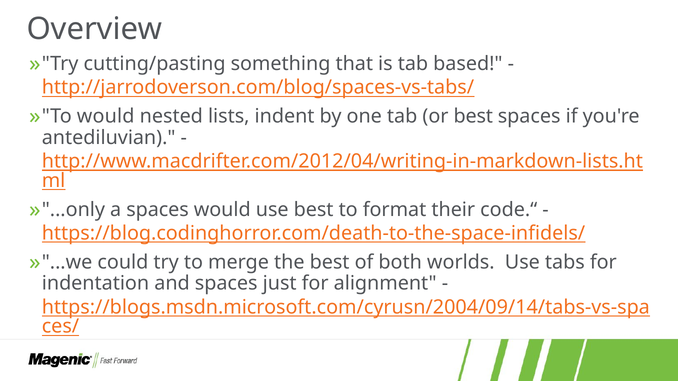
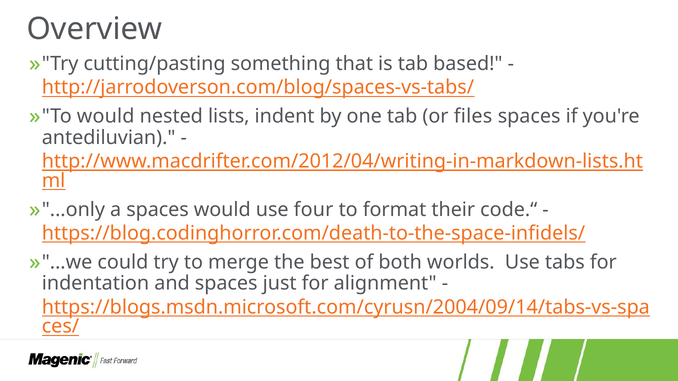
or best: best -> files (473, 116)
use best: best -> four (313, 210)
